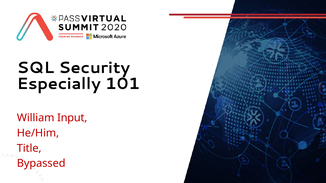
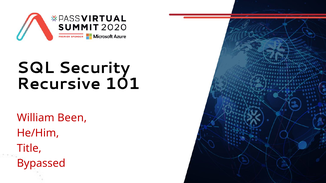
Especially: Especially -> Recursive (59, 84)
Input: Input -> Been (72, 118)
